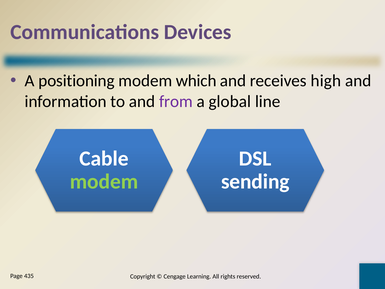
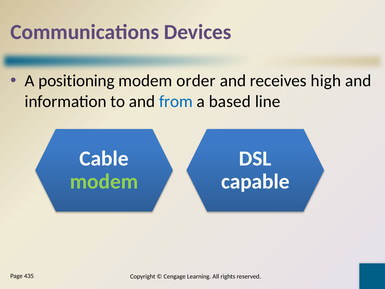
which: which -> order (196, 81)
from colour: purple -> blue (176, 101)
global: global -> based (230, 101)
sending: sending -> capable (255, 181)
